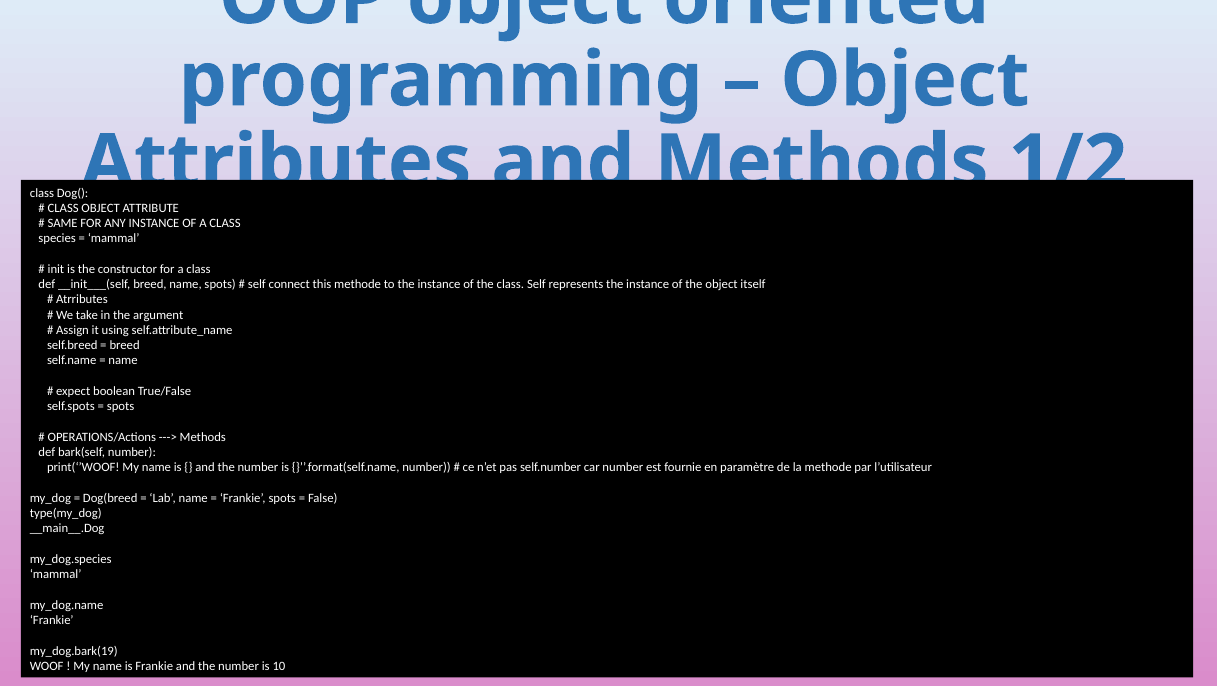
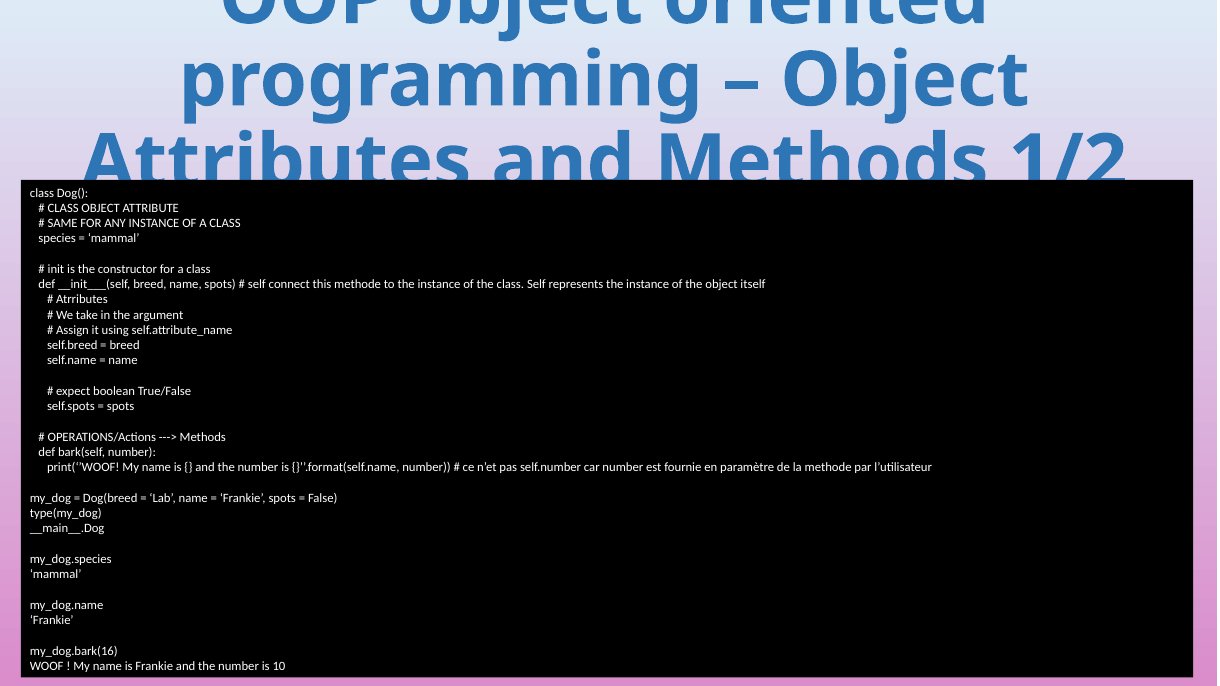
my_dog.bark(19: my_dog.bark(19 -> my_dog.bark(16 (74, 651)
